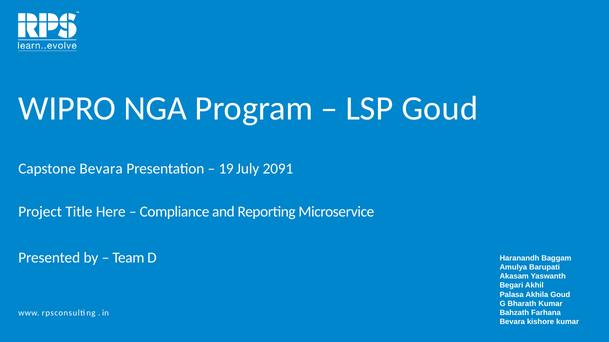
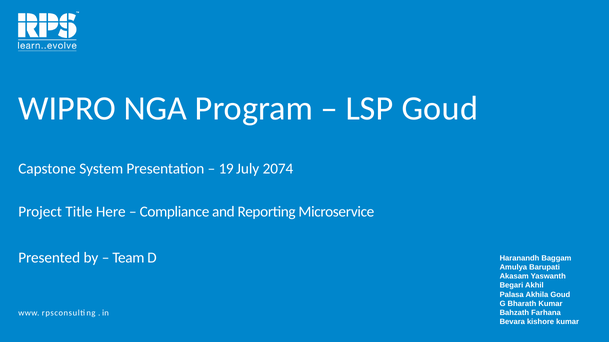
Capstone Bevara: Bevara -> System (101, 169)
2091: 2091 -> 2074 (278, 169)
